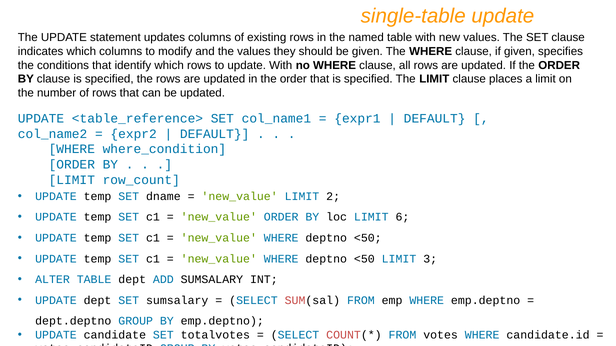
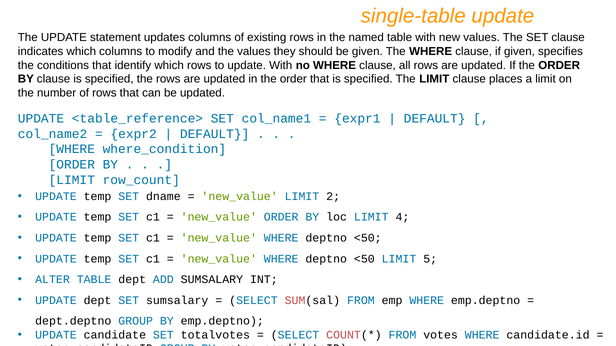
6: 6 -> 4 (402, 217)
3: 3 -> 5 (430, 259)
